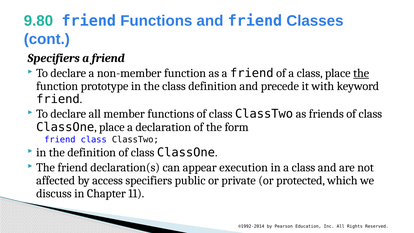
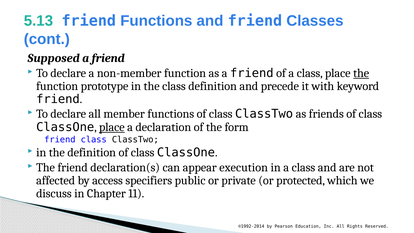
9.80: 9.80 -> 5.13 (38, 21)
Specifiers: Specifiers -> Supposed (54, 58)
place underline: none -> present (112, 127)
